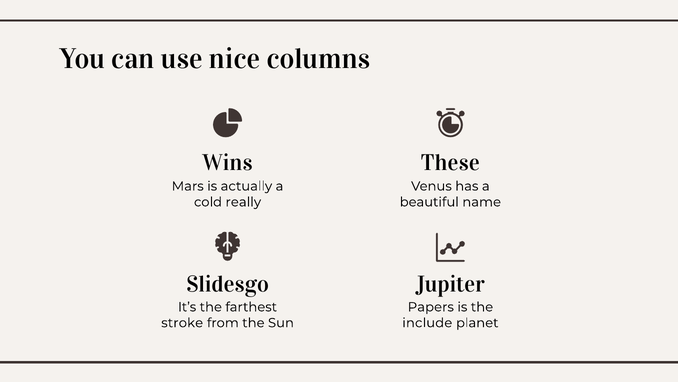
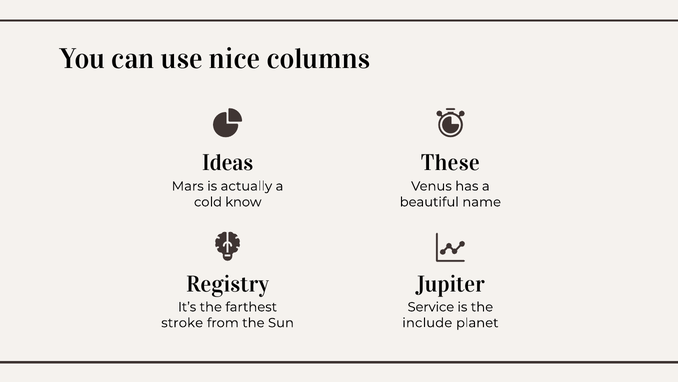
Wins: Wins -> Ideas (228, 162)
really: really -> know (243, 202)
Slidesgo: Slidesgo -> Registry (228, 284)
Papers: Papers -> Service (431, 307)
